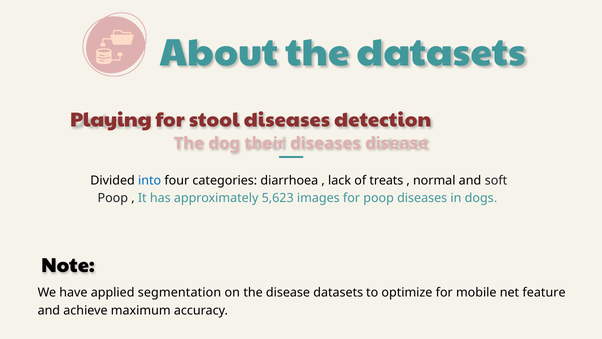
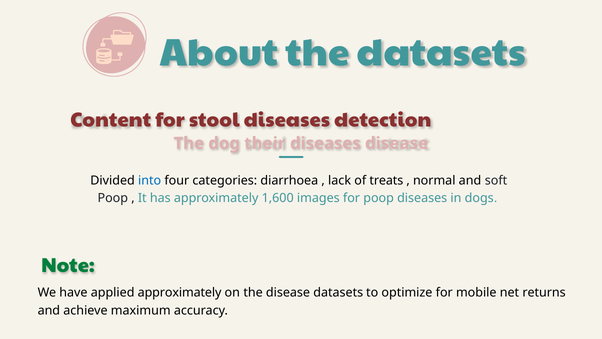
Playing: Playing -> Content (111, 120)
5,623: 5,623 -> 1,600 (278, 198)
Note colour: black -> green (68, 265)
applied segmentation: segmentation -> approximately (180, 293)
feature: feature -> returns (544, 293)
